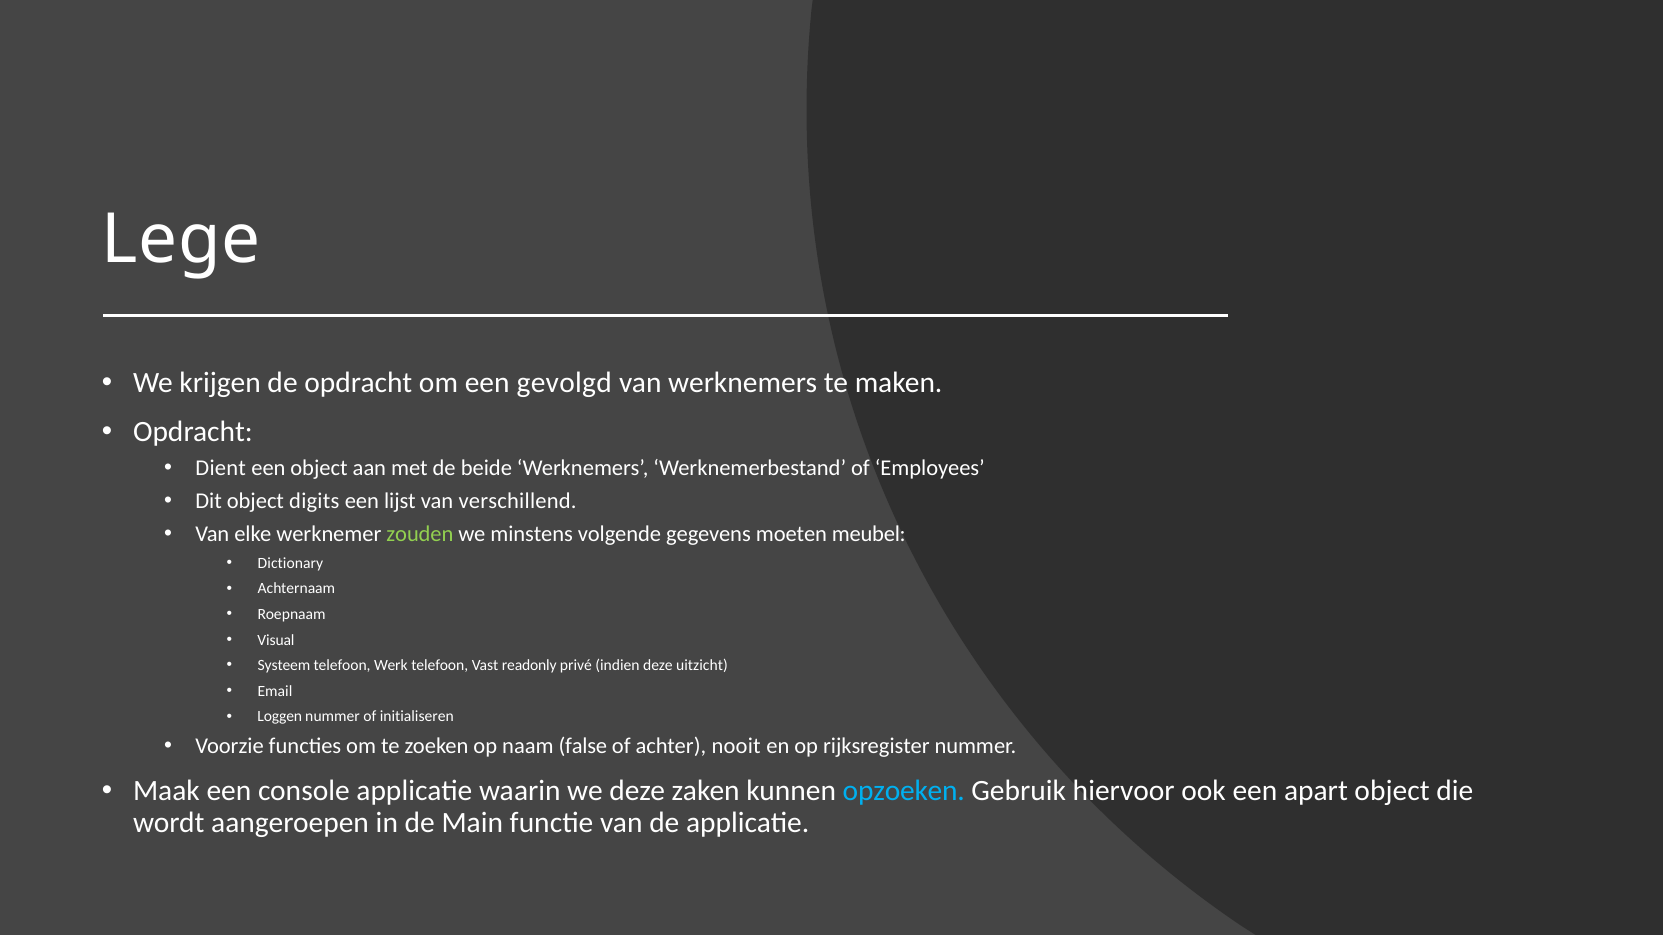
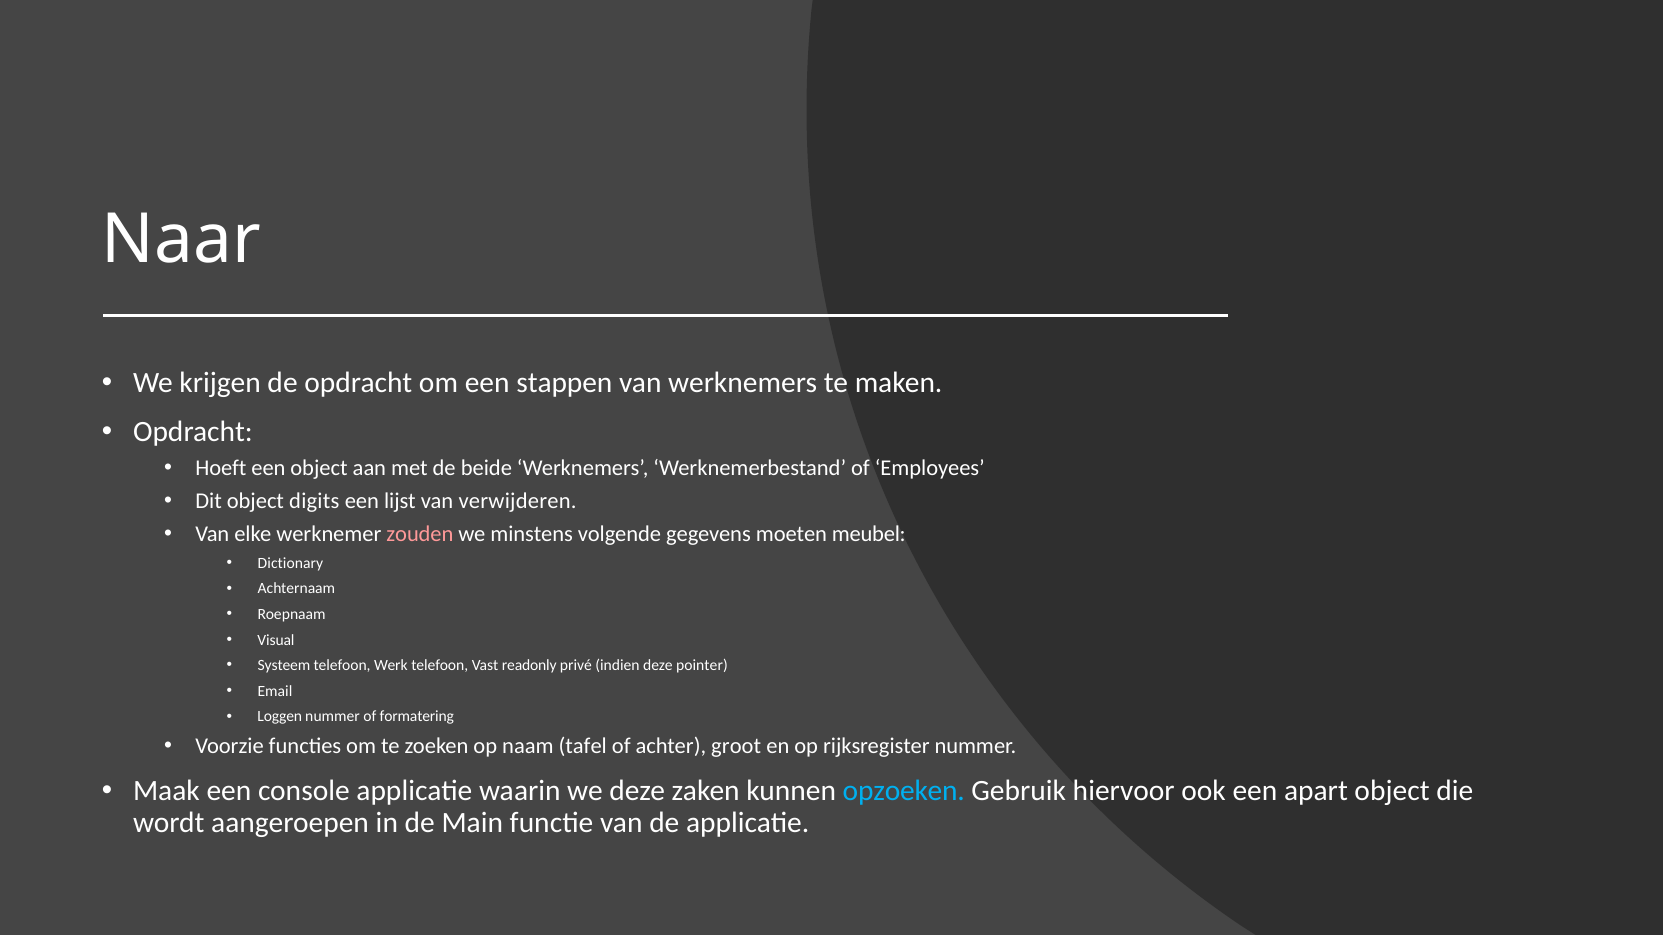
Lege: Lege -> Naar (182, 239)
gevolgd: gevolgd -> stappen (564, 383)
Dient: Dient -> Hoeft (221, 469)
verschillend: verschillend -> verwijderen (518, 501)
zouden colour: light green -> pink (420, 534)
uitzicht: uitzicht -> pointer (702, 666)
initialiseren: initialiseren -> formatering (417, 717)
false: false -> tafel (583, 746)
nooit: nooit -> groot (736, 746)
